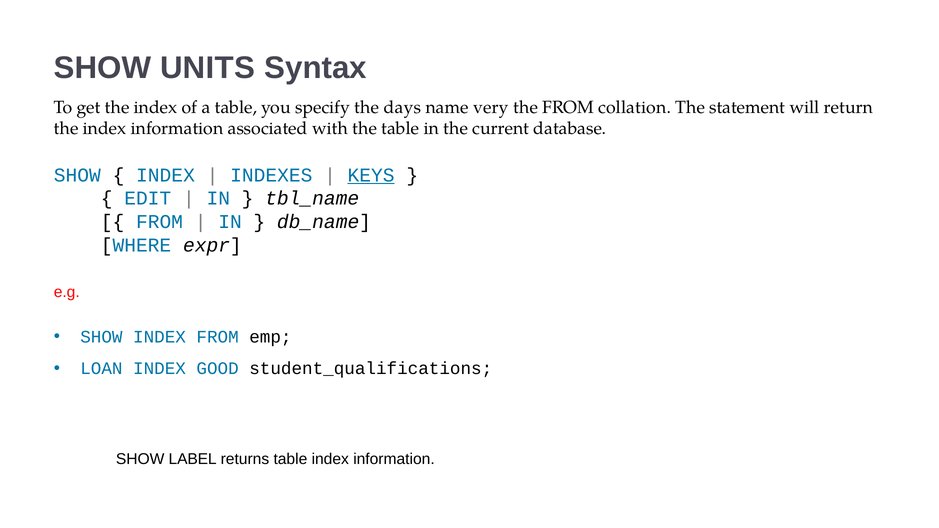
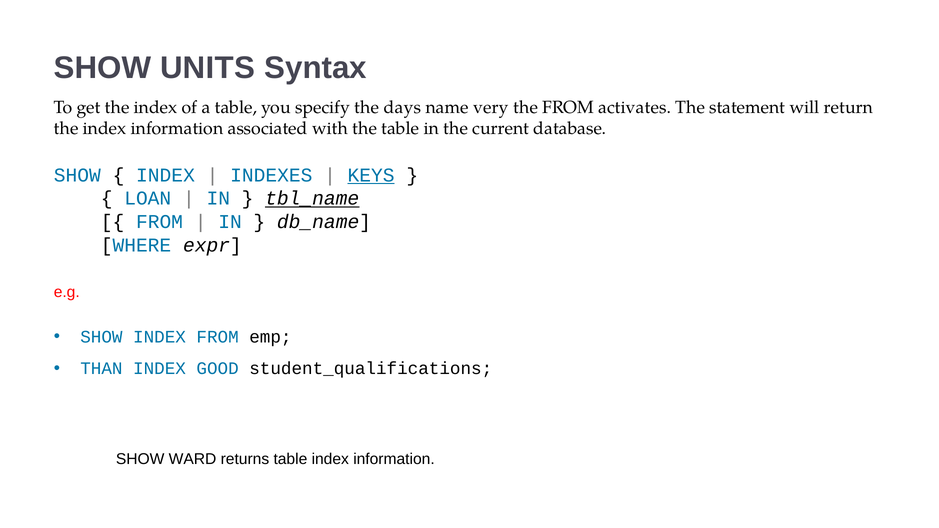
collation: collation -> activates (635, 108)
EDIT: EDIT -> LOAN (148, 199)
tbl_name underline: none -> present (312, 199)
LOAN: LOAN -> THAN (101, 369)
LABEL: LABEL -> WARD (193, 459)
